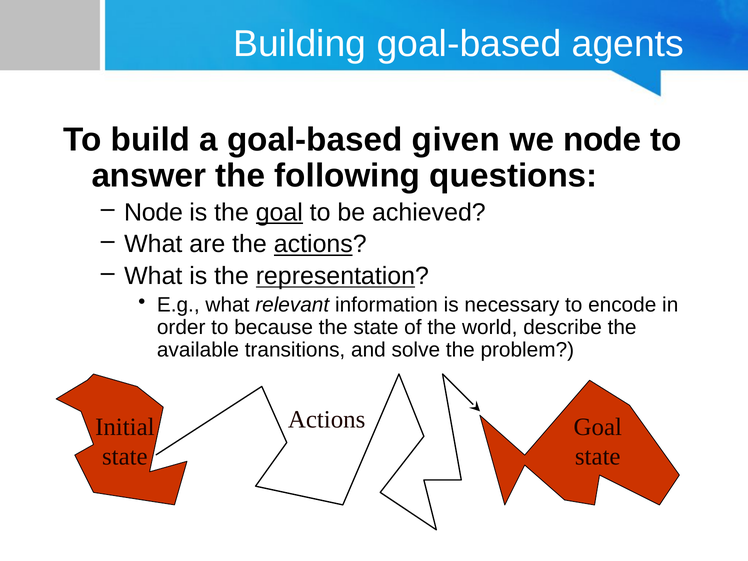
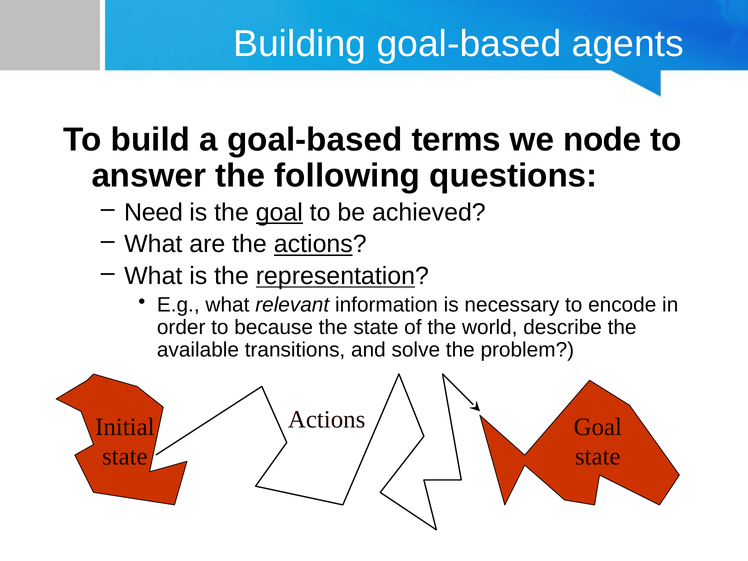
given: given -> terms (456, 140)
Node: Node -> Need (153, 212)
